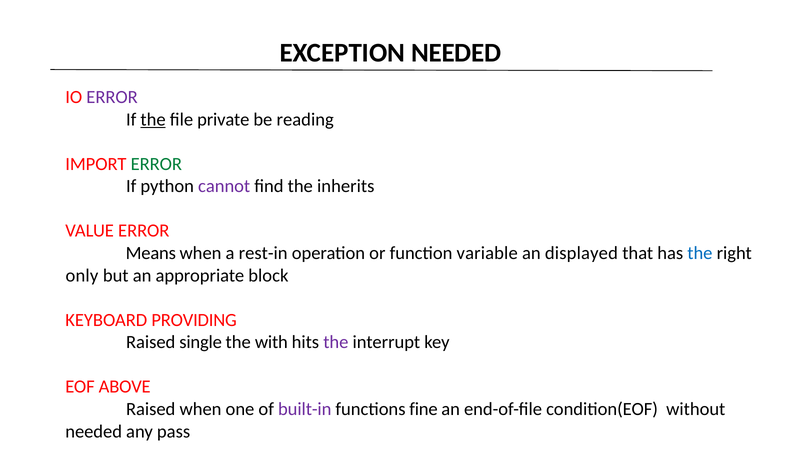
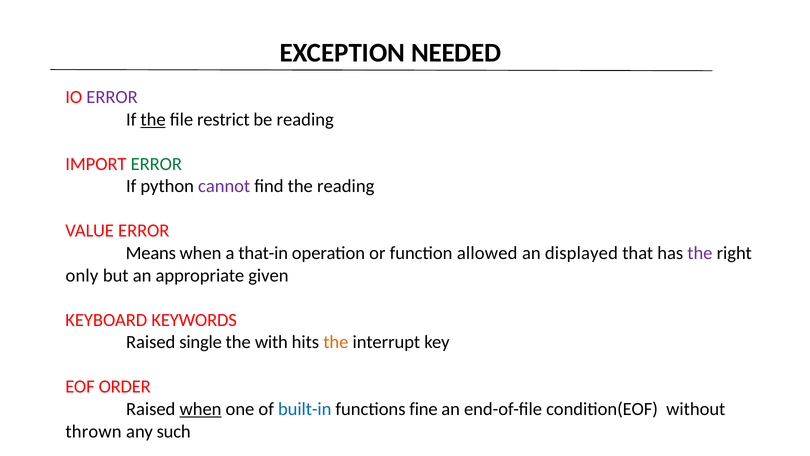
private: private -> restrict (223, 119)
the inherits: inherits -> reading (346, 186)
rest-in: rest-in -> that-in (263, 253)
variable: variable -> allowed (487, 253)
the colour: blue -> purple (700, 253)
block: block -> given (268, 275)
PROVIDING: PROVIDING -> KEYWORDS (194, 320)
the colour: purple -> orange (336, 342)
ABOVE: ABOVE -> ORDER (125, 387)
when underline: none -> present (201, 409)
built-in colour: purple -> blue (305, 409)
needed: needed -> thrown (94, 431)
pass: pass -> such (174, 431)
